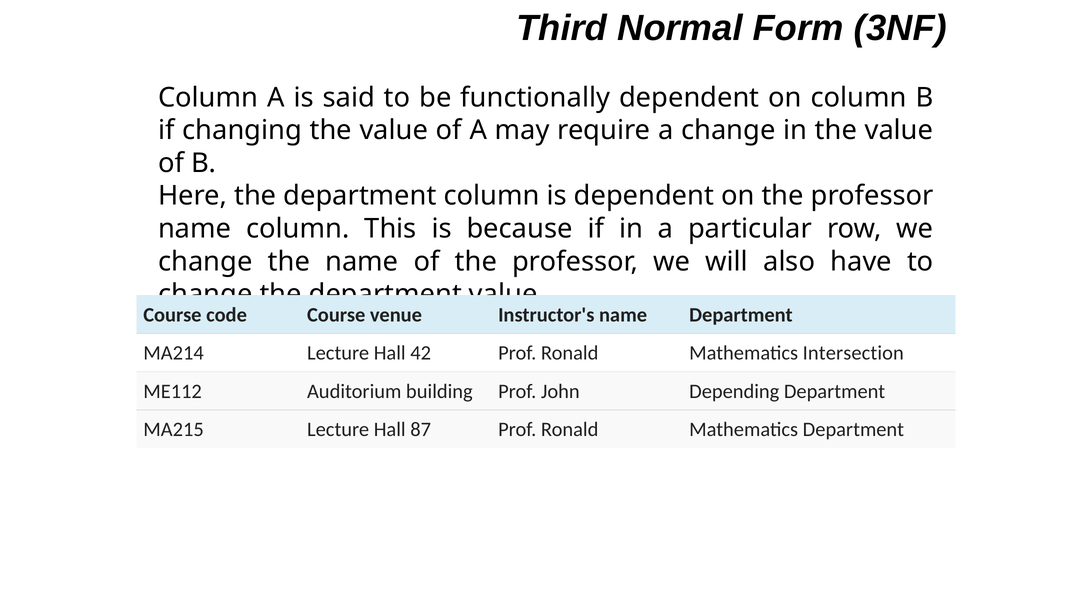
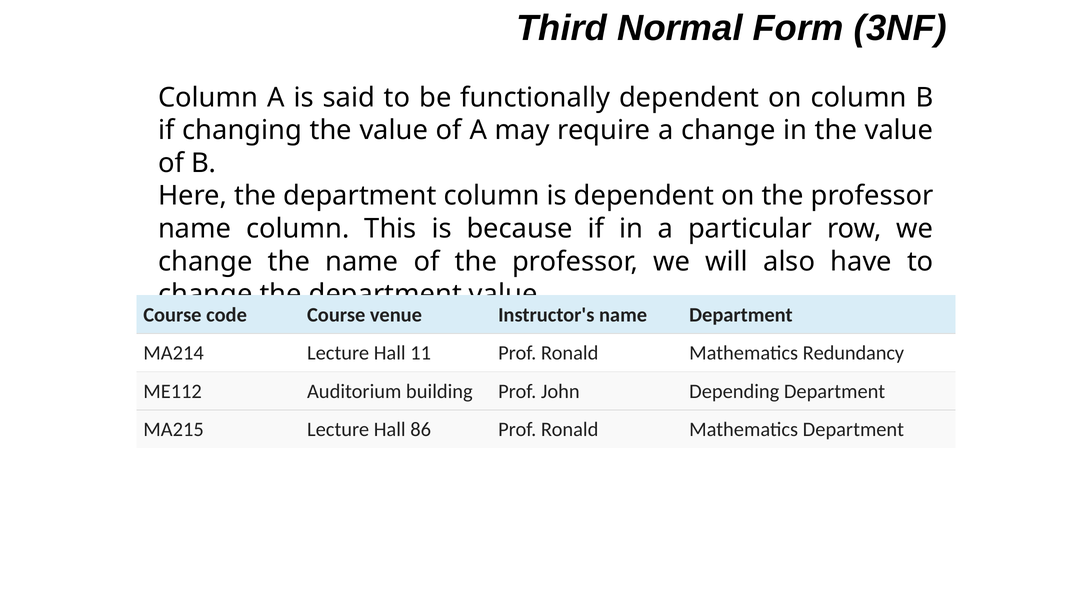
42: 42 -> 11 (421, 353)
Intersection: Intersection -> Redundancy (853, 353)
87: 87 -> 86 (421, 429)
